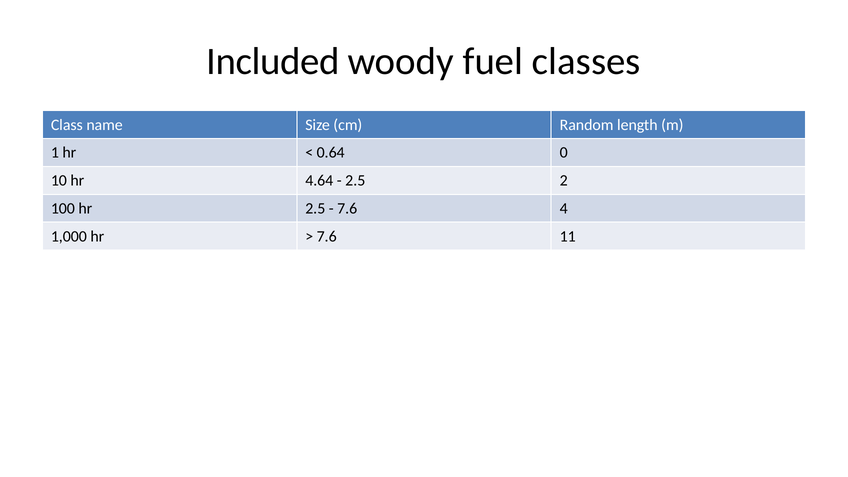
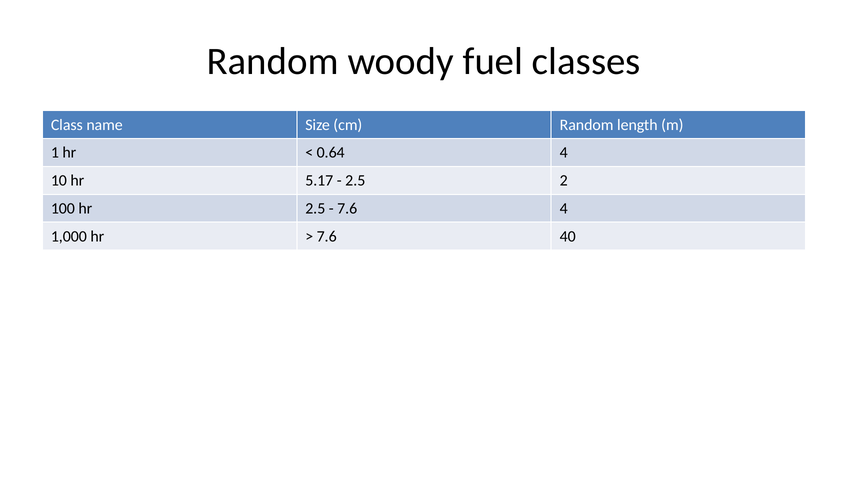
Included: Included -> Random (273, 62)
0.64 0: 0 -> 4 (564, 153)
4.64: 4.64 -> 5.17 (319, 181)
11: 11 -> 40 (568, 236)
